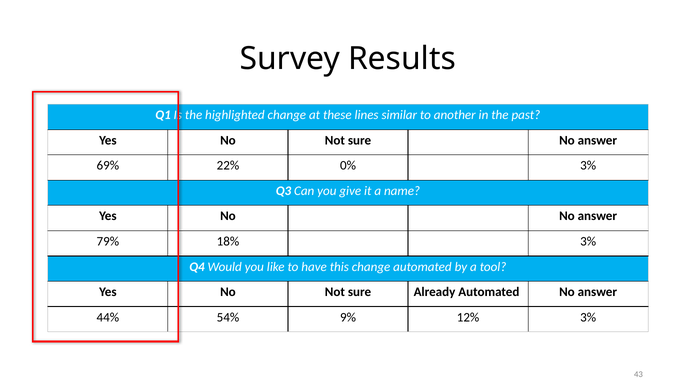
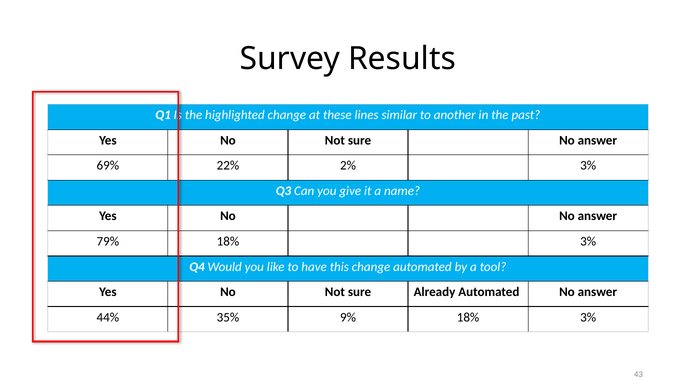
0%: 0% -> 2% (348, 165)
54%: 54% -> 35% (228, 317)
9% 12%: 12% -> 18% (468, 317)
